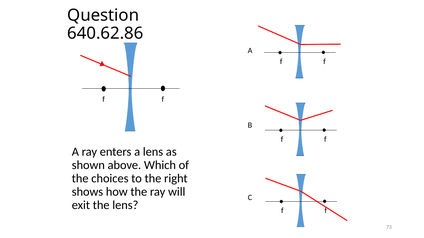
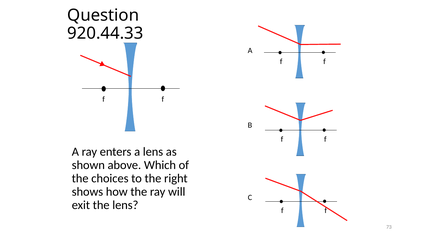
640.62.86: 640.62.86 -> 920.44.33 (105, 33)
